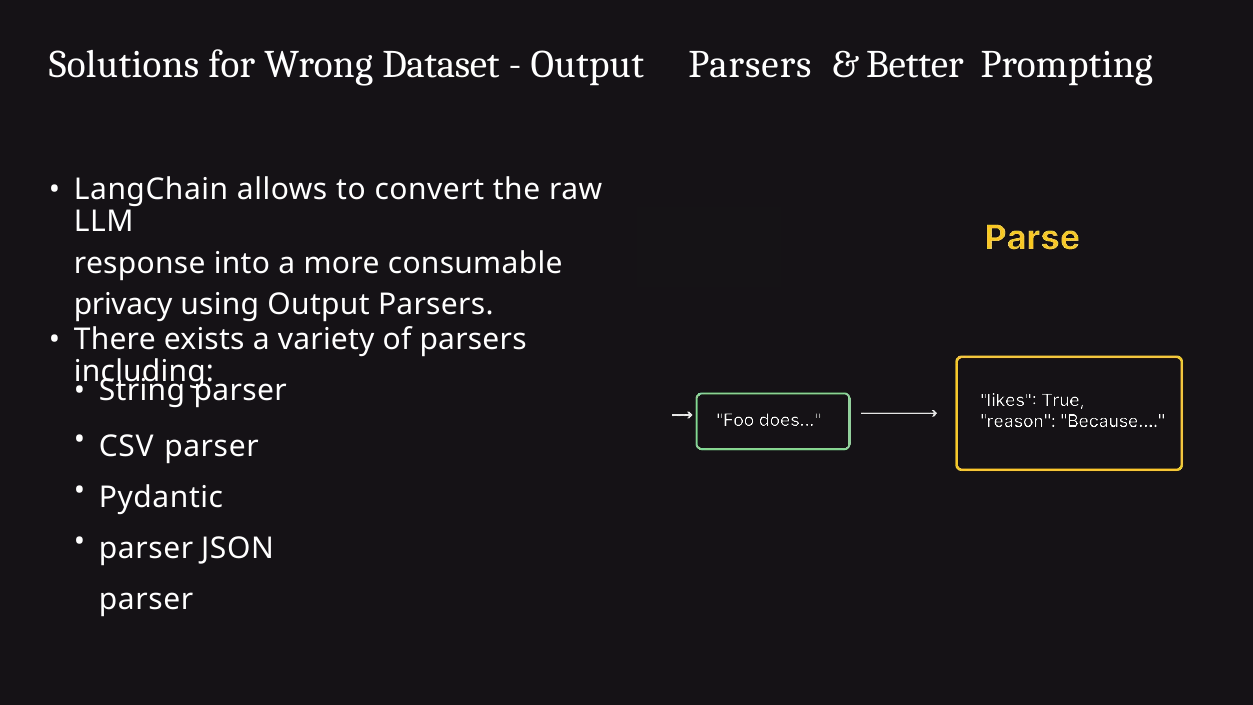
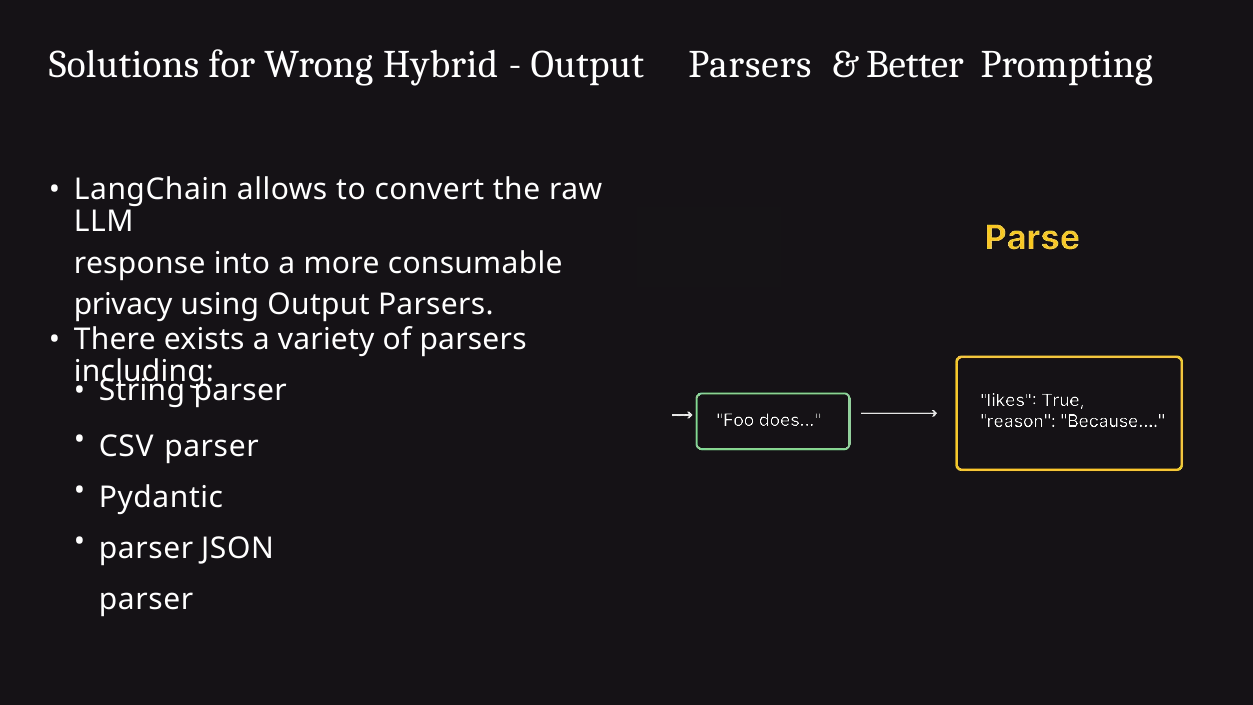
Dataset: Dataset -> Hybrid (441, 65)
